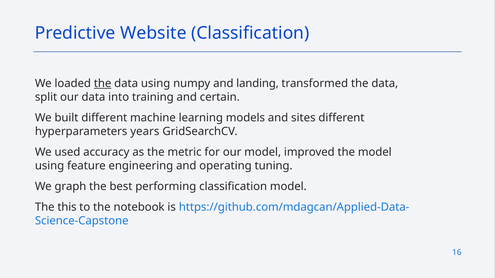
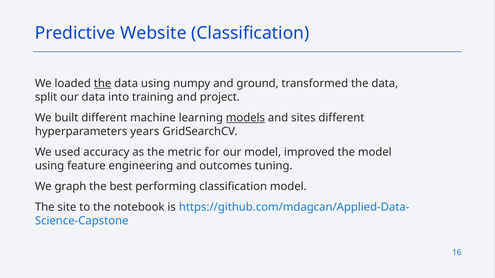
landing: landing -> ground (258, 84)
certain: certain -> project (220, 97)
models underline: none -> present (245, 118)
operating: operating -> outcomes (226, 166)
this: this -> site (67, 208)
